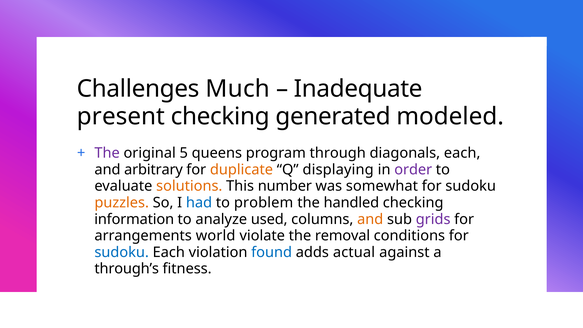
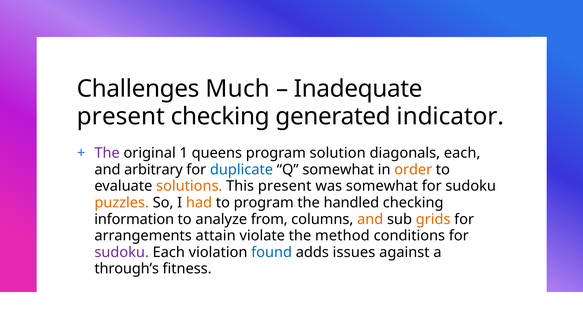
modeled: modeled -> indicator (450, 117)
5: 5 -> 1 (184, 153)
through: through -> solution (338, 153)
duplicate colour: orange -> blue (241, 170)
Q displaying: displaying -> somewhat (338, 170)
order colour: purple -> orange (413, 170)
This number: number -> present (285, 186)
had colour: blue -> orange (199, 203)
to problem: problem -> program (264, 203)
used: used -> from (269, 219)
grids colour: purple -> orange (433, 219)
world: world -> attain (216, 236)
removal: removal -> method (342, 236)
sudoku colour: blue -> purple (122, 252)
actual: actual -> issues (354, 252)
